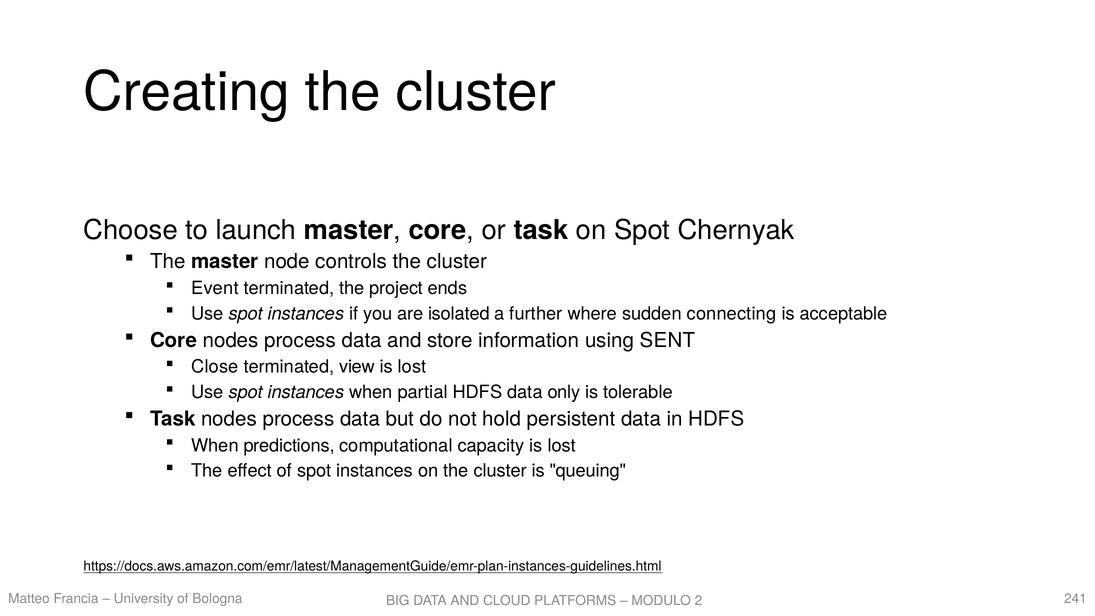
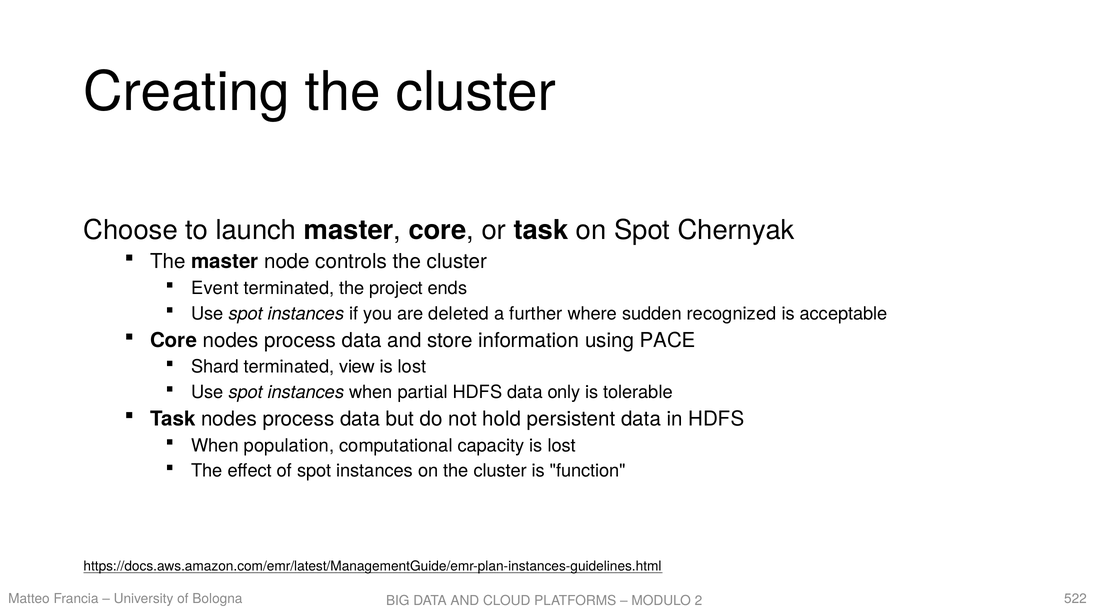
isolated: isolated -> deleted (459, 314)
connecting: connecting -> recognized (732, 314)
SENT: SENT -> PACE (668, 340)
Close: Close -> Shard (215, 367)
predictions: predictions -> population (289, 446)
queuing: queuing -> function (588, 471)
241: 241 -> 522 (1075, 599)
